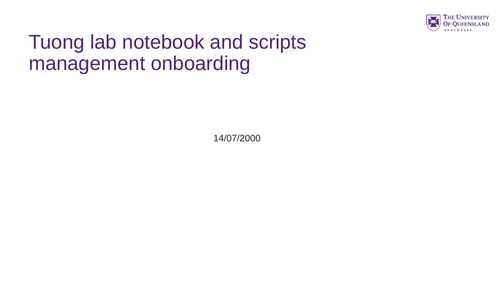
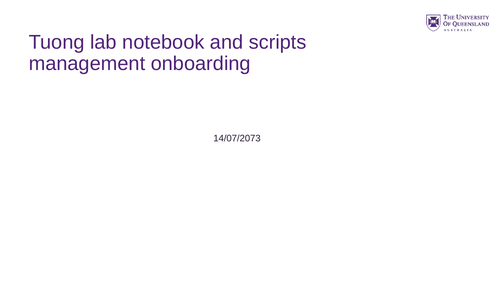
14/07/2000: 14/07/2000 -> 14/07/2073 (237, 139)
